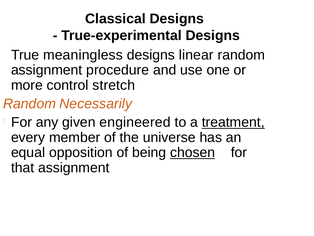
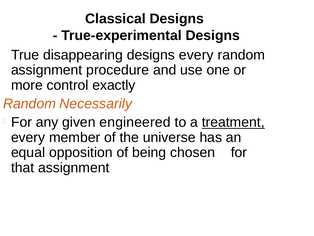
meaningless: meaningless -> disappearing (83, 55)
designs linear: linear -> every (196, 55)
stretch: stretch -> exactly (114, 85)
chosen underline: present -> none (193, 152)
